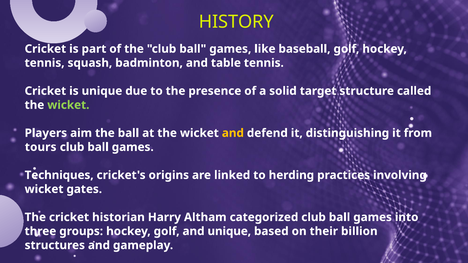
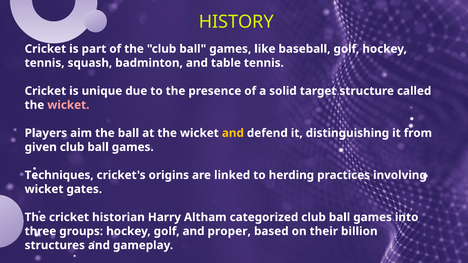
wicket colour: light green -> pink (68, 105)
tours: tours -> given (41, 147)
and unique: unique -> proper (229, 231)
